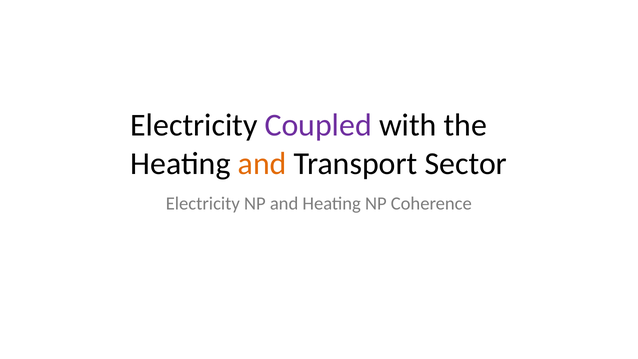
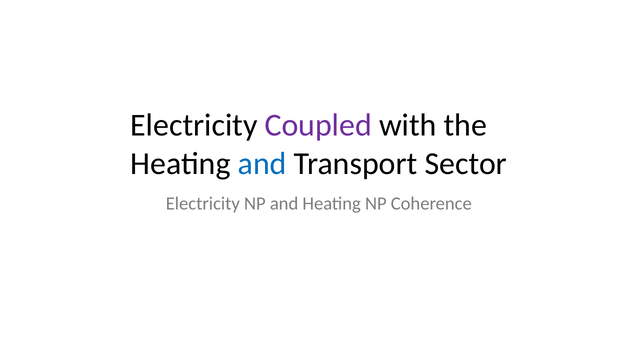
and colour: orange -> blue (262, 164)
